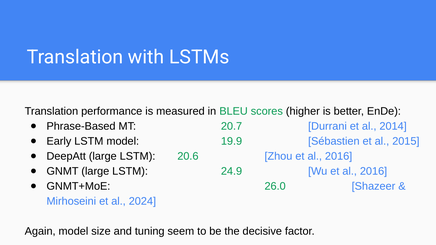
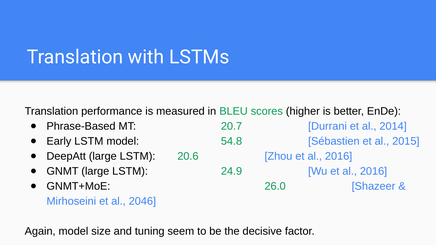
19.9: 19.9 -> 54.8 (232, 141)
2024: 2024 -> 2046 (142, 201)
